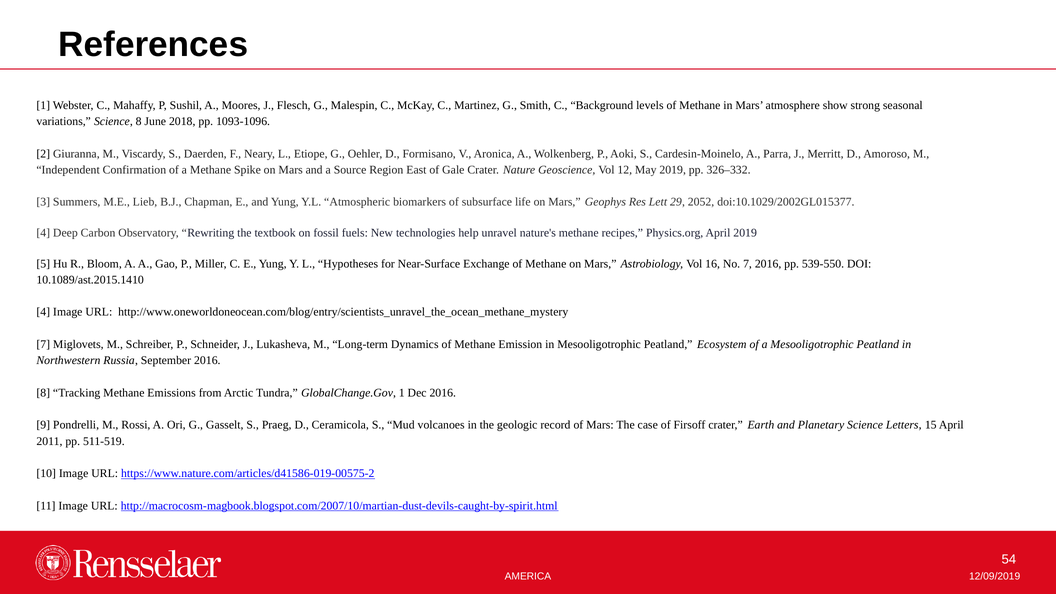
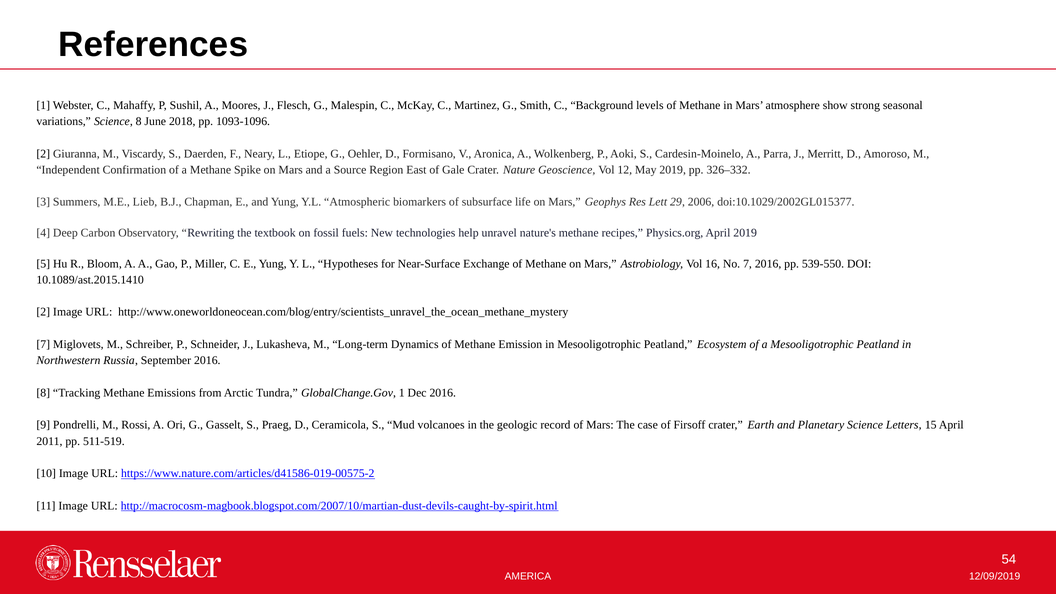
2052: 2052 -> 2006 (701, 202)
4: 4 -> 2 (43, 312)
